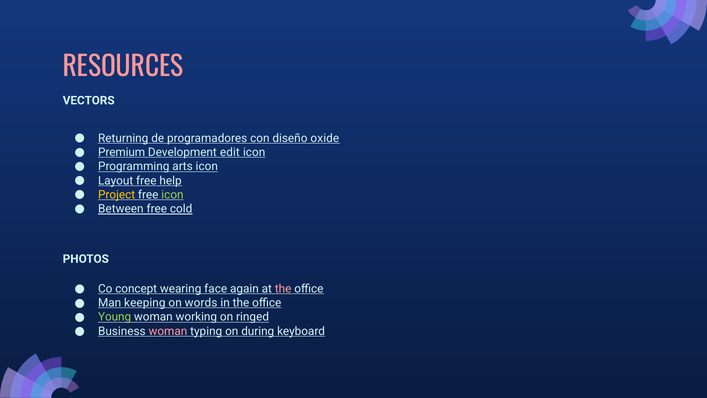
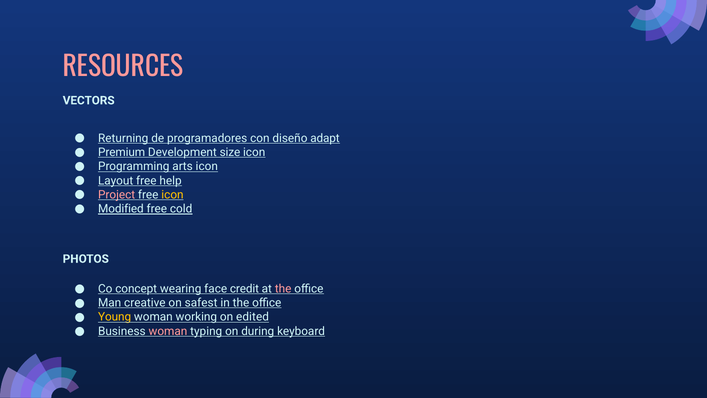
oxide: oxide -> adapt (325, 138)
edit: edit -> size (230, 152)
Project colour: yellow -> pink (117, 195)
icon colour: light green -> yellow (172, 195)
Between: Between -> Modified (121, 209)
again: again -> credit (245, 289)
keeping: keeping -> creative (145, 303)
words: words -> safest (201, 303)
Young colour: light green -> yellow (115, 317)
ringed: ringed -> edited (253, 317)
